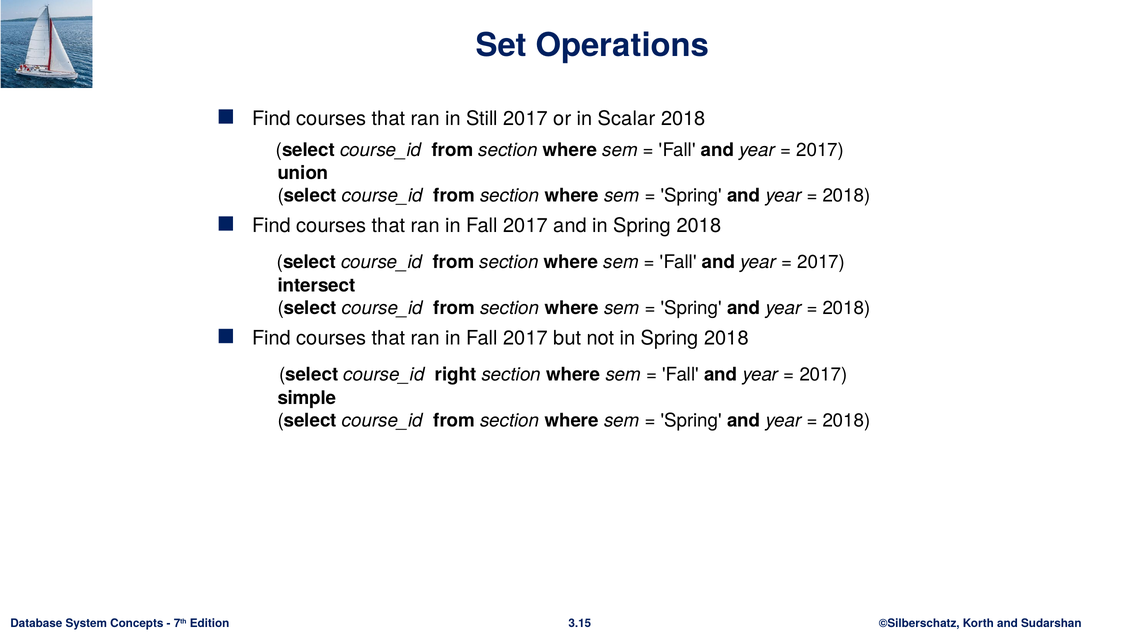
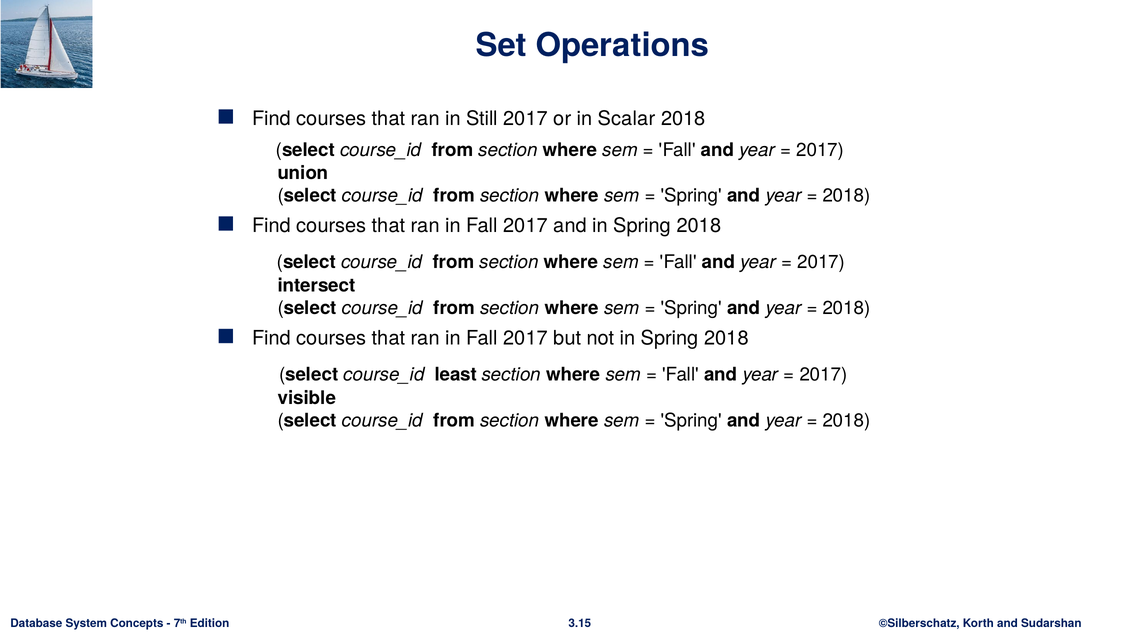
right: right -> least (456, 374)
simple: simple -> visible (307, 398)
